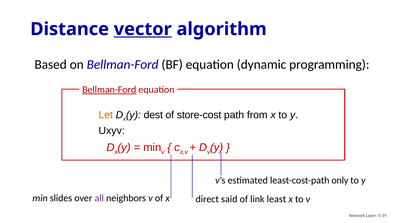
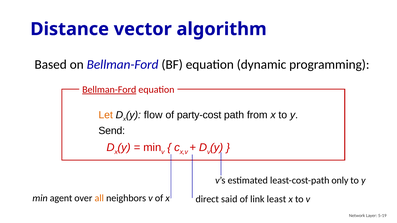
vector underline: present -> none (143, 29)
dest: dest -> flow (153, 115)
store-cost: store-cost -> party-cost (199, 115)
Uxyv: Uxyv -> Send (112, 131)
slides: slides -> agent (61, 198)
all colour: purple -> orange (99, 198)
